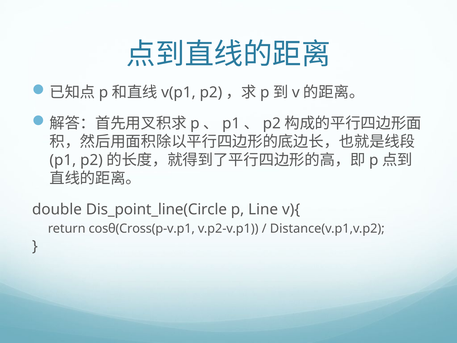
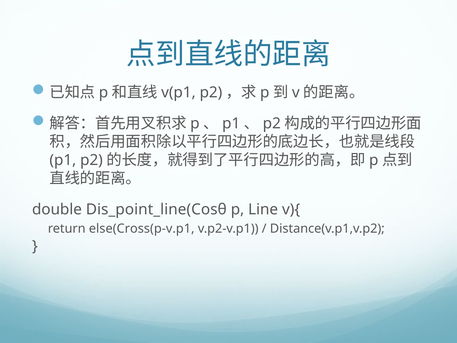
Dis_point_line(Circle: Dis_point_line(Circle -> Dis_point_line(Cosθ (156, 209)
cosθ(Cross(p-v.p1: cosθ(Cross(p-v.p1 -> else(Cross(p-v.p1 (142, 228)
